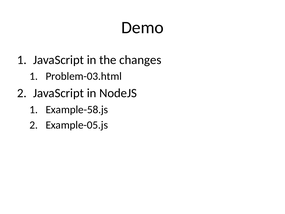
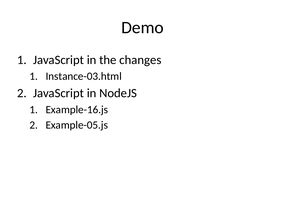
Problem-03.html: Problem-03.html -> Instance-03.html (84, 76)
Example-58.js: Example-58.js -> Example-16.js (77, 109)
